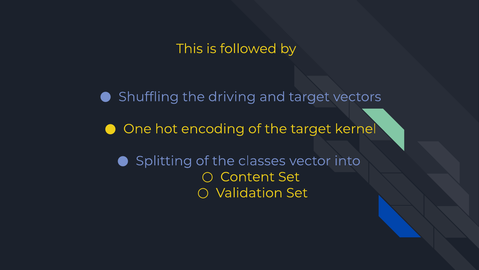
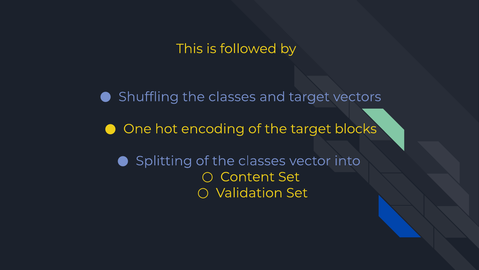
Shuffling the driving: driving -> classes (232, 97)
kernel: kernel -> blocks (356, 129)
